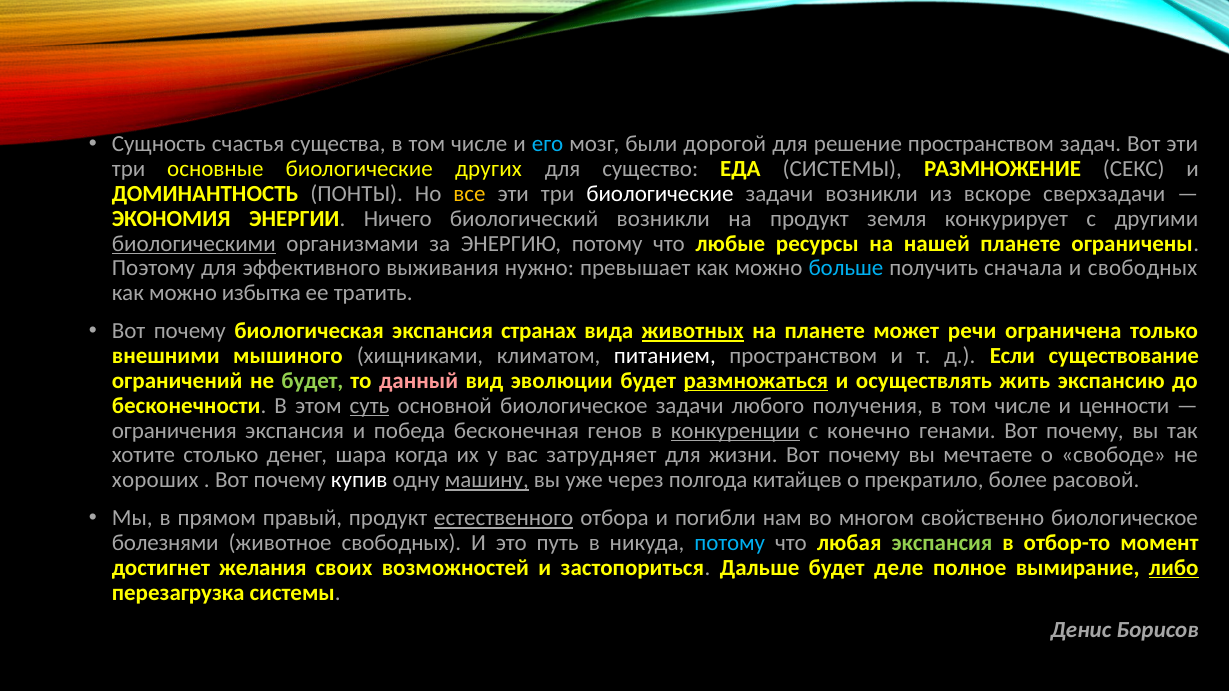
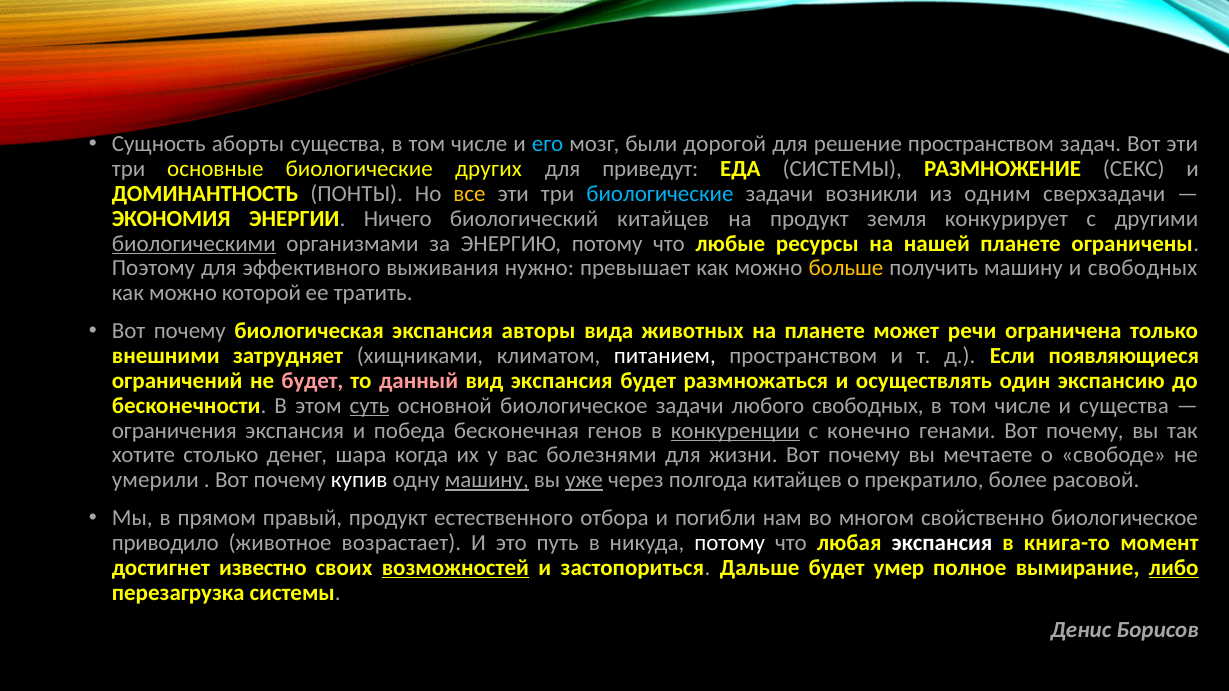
счастья: счастья -> аборты (248, 144)
существо: существо -> приведут (650, 169)
биологические colour: white -> light blue (660, 194)
вскоре: вскоре -> одним (997, 194)
биологический возникли: возникли -> китайцев (663, 219)
больше colour: light blue -> yellow (846, 268)
получить сначала: сначала -> машину (1023, 268)
избытка: избытка -> которой (261, 293)
странах: странах -> авторы (538, 331)
животных underline: present -> none (693, 331)
мышиного: мышиного -> затрудняет (288, 356)
существование: существование -> появляющиеся (1124, 356)
будет colour: light green -> pink (312, 381)
вид эволюции: эволюции -> экспансия (562, 381)
размножаться underline: present -> none (756, 381)
жить: жить -> один (1025, 381)
любого получения: получения -> свободных (868, 406)
и ценности: ценности -> существа (1124, 406)
затрудняет: затрудняет -> болезнями (601, 456)
хороших: хороших -> умерили (155, 480)
уже underline: none -> present (584, 480)
естественного underline: present -> none (504, 518)
болезнями: болезнями -> приводило (165, 543)
животное свободных: свободных -> возрастает (401, 543)
потому colour: light blue -> white (730, 543)
экспансия colour: light green -> white (942, 543)
отбор-то: отбор-то -> книга-то (1067, 543)
желания: желания -> известно (263, 568)
возможностей underline: none -> present (455, 568)
деле: деле -> умер (899, 568)
